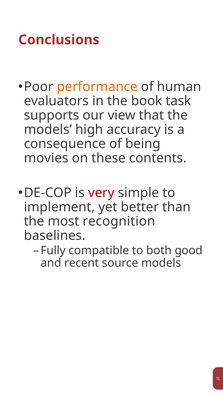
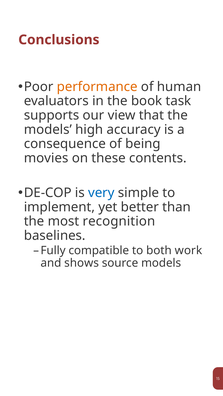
very colour: red -> blue (101, 193)
good: good -> work (188, 251)
recent: recent -> shows (82, 263)
